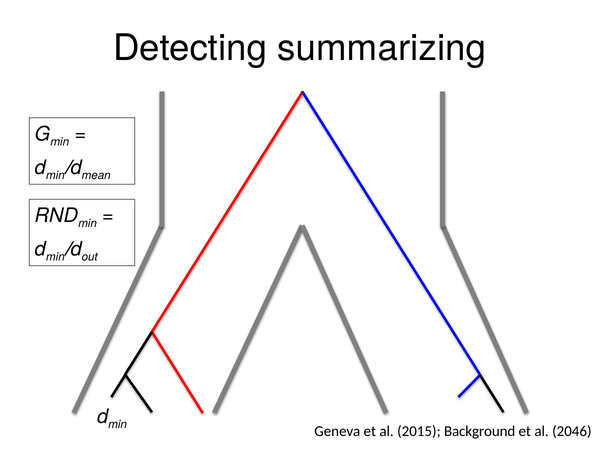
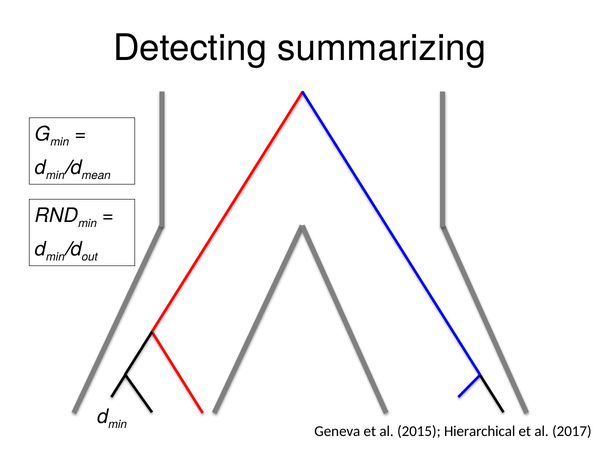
Background: Background -> Hierarchical (480, 431)
2046: 2046 -> 2017 (572, 431)
